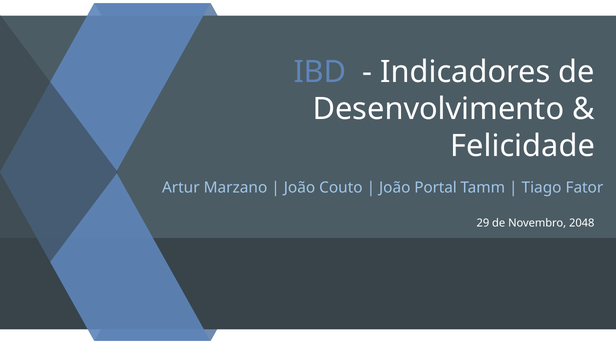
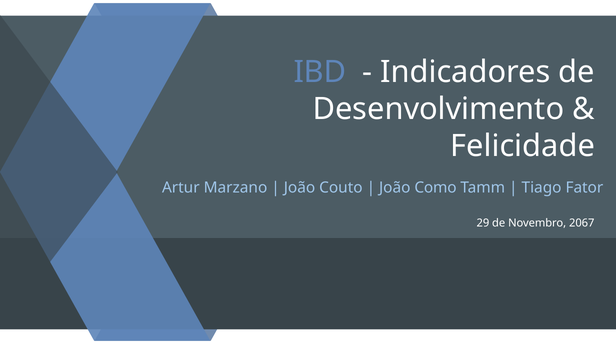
Portal: Portal -> Como (436, 188)
2048: 2048 -> 2067 (582, 223)
